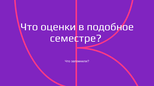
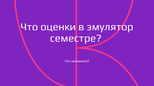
подобное: подобное -> эмулятор (110, 27)
